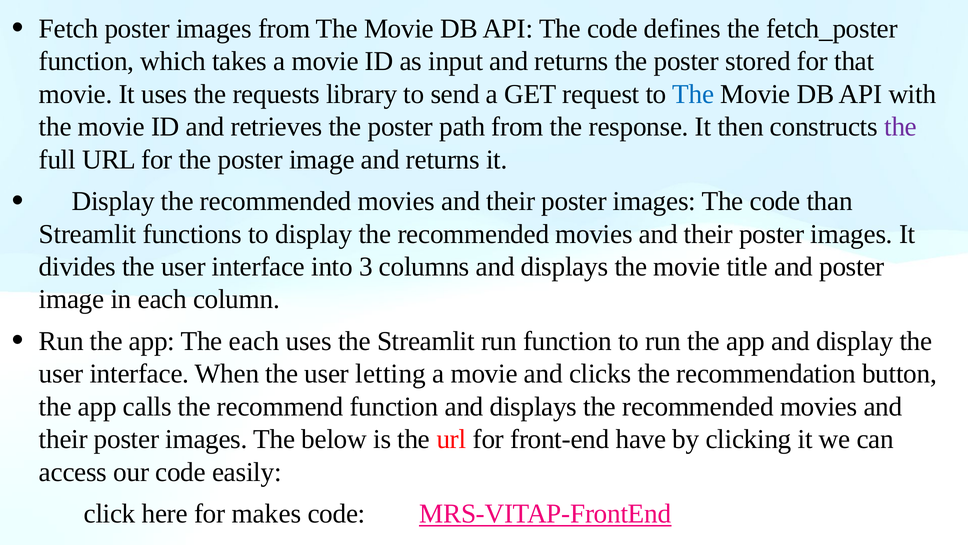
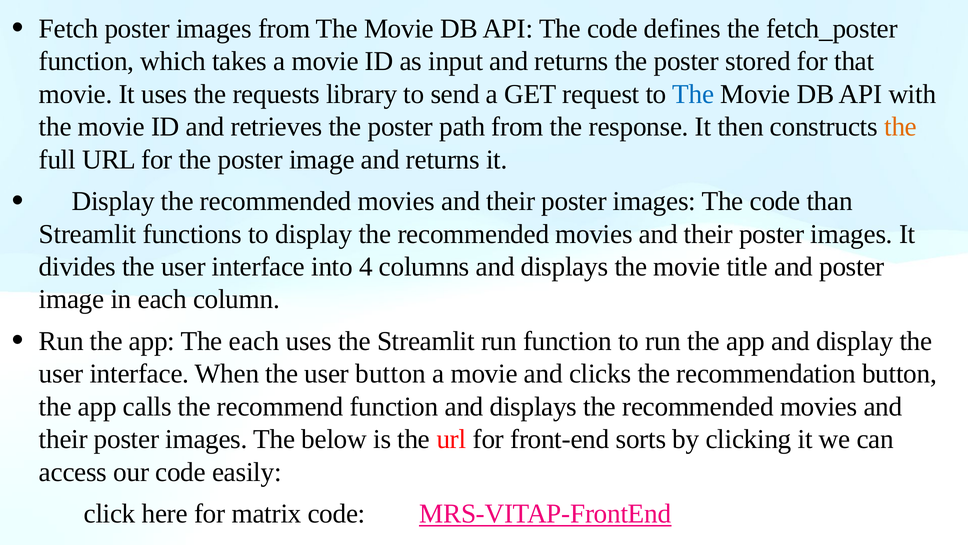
the colour: purple -> orange (901, 127)
3: 3 -> 4 (366, 266)
user letting: letting -> button (391, 374)
have: have -> sorts (641, 439)
makes: makes -> matrix (267, 513)
